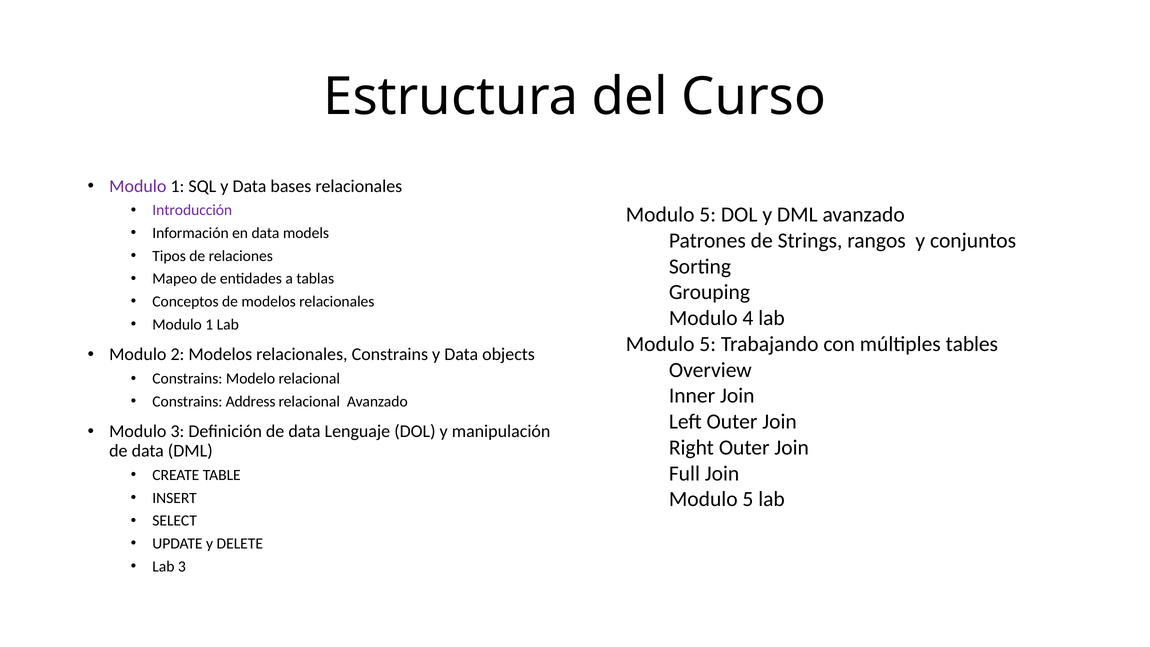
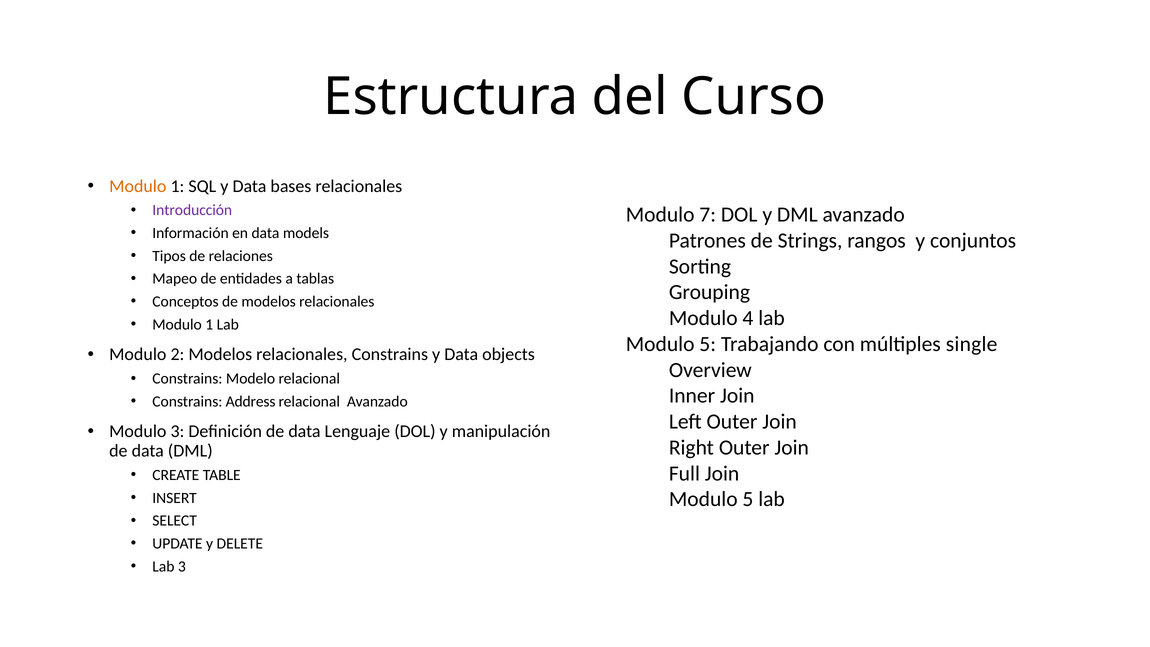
Modulo colour: purple -> orange (138, 186)
5: 5 -> 7 (708, 215)
tables: tables -> single (972, 344)
